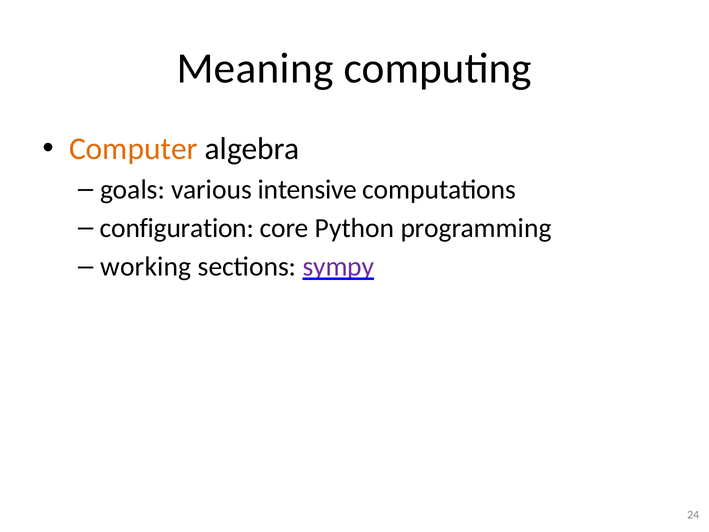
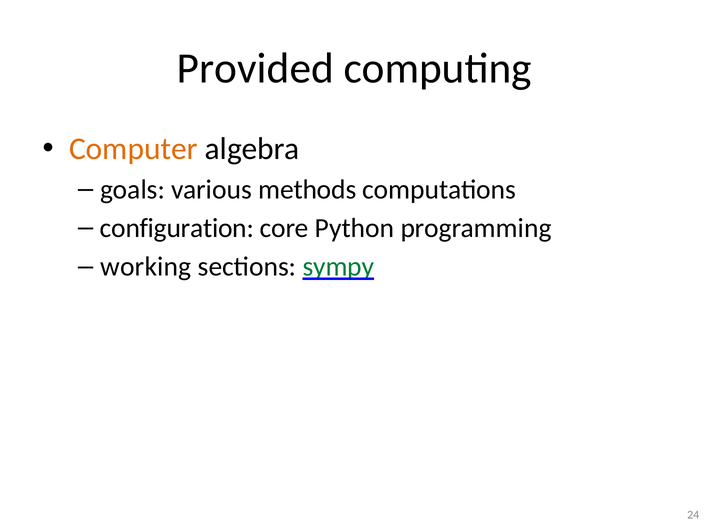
Meaning: Meaning -> Provided (255, 69)
intensive: intensive -> methods (307, 189)
sympy colour: purple -> green (338, 267)
